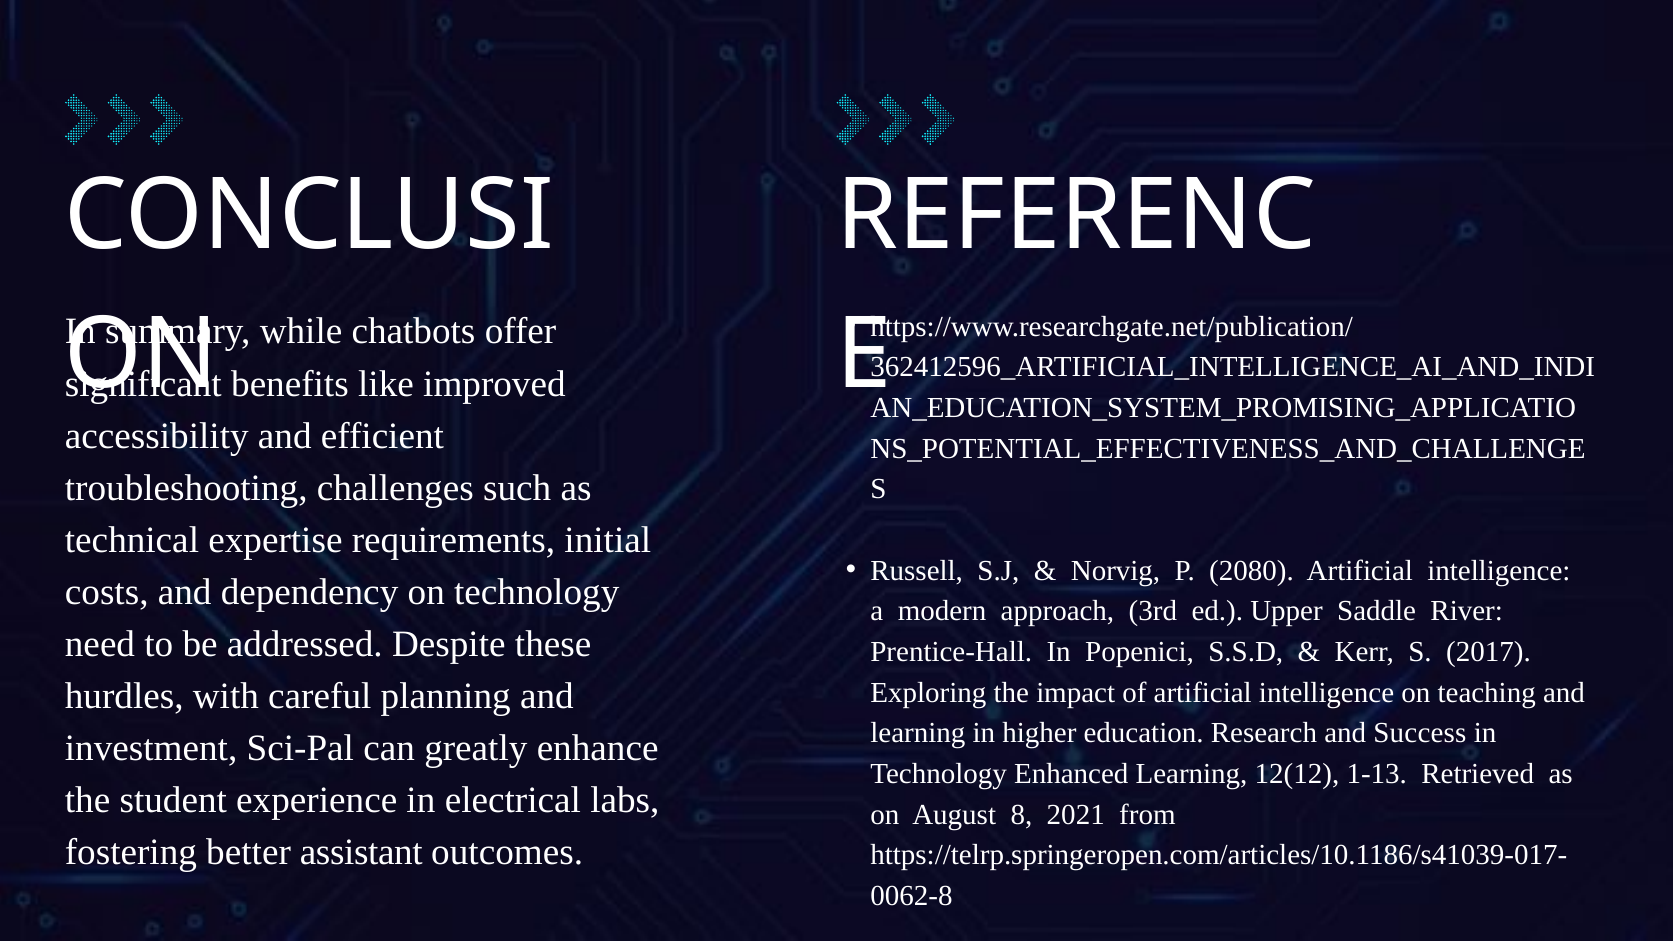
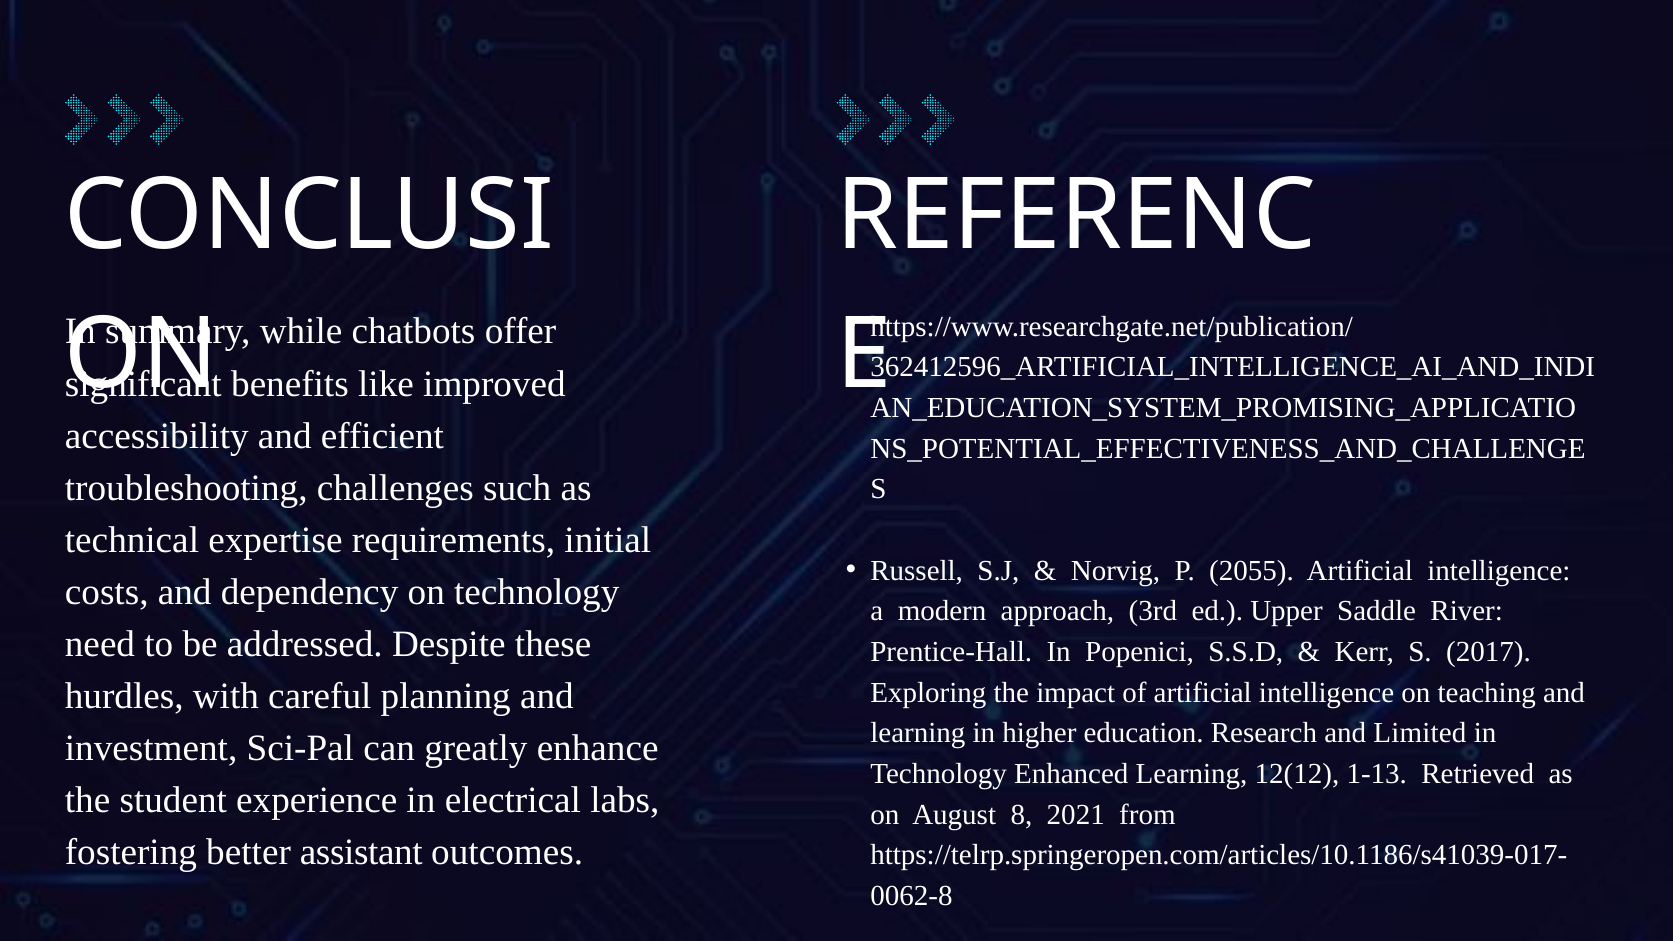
2080: 2080 -> 2055 (1252, 571)
Success: Success -> Limited (1420, 733)
